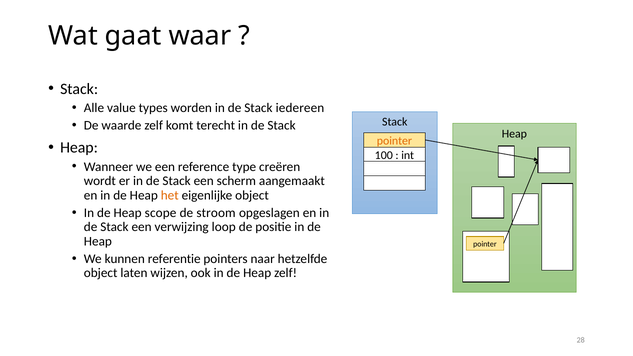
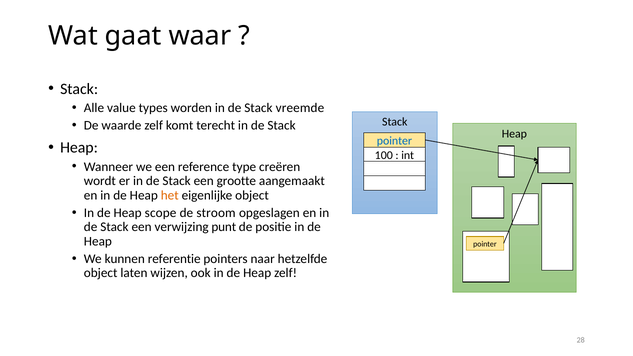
iedereen: iedereen -> vreemde (300, 108)
pointer colour: orange -> blue (394, 141)
scherm: scherm -> grootte (236, 181)
loop: loop -> punt (224, 227)
